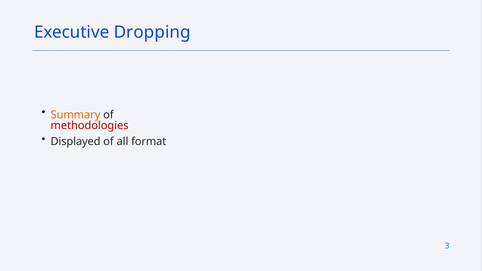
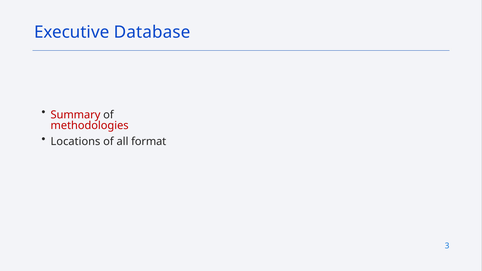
Dropping: Dropping -> Database (152, 32)
Summary colour: orange -> red (75, 115)
Displayed: Displayed -> Locations (75, 142)
